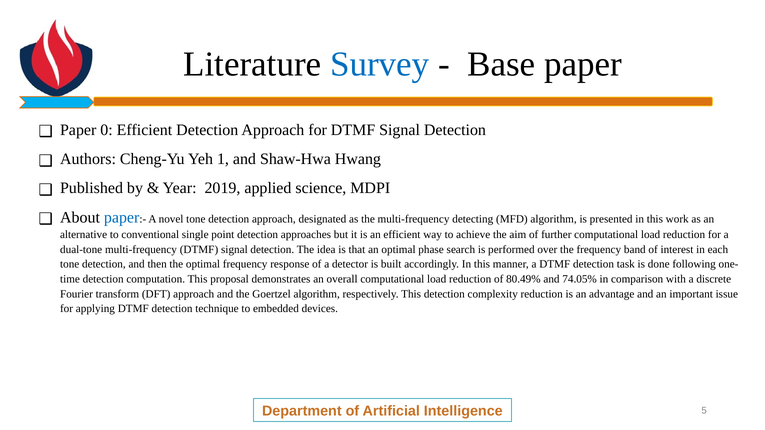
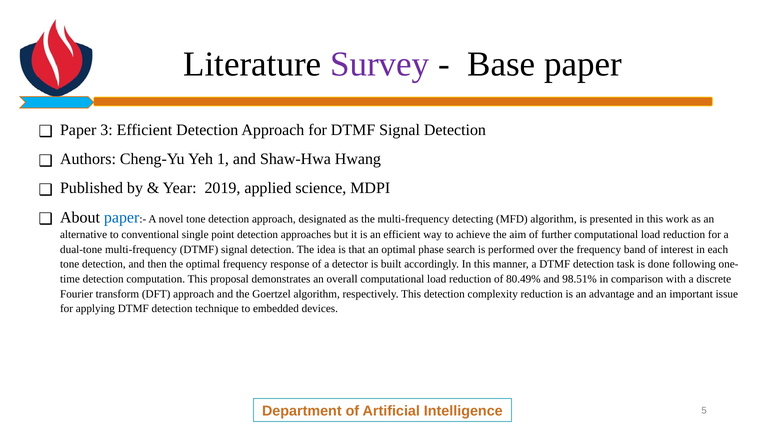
Survey colour: blue -> purple (380, 64)
0: 0 -> 3 (107, 130)
74.05%: 74.05% -> 98.51% (580, 279)
